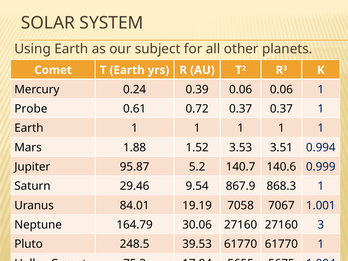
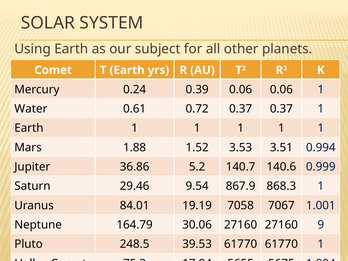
Probe: Probe -> Water (31, 109)
95.87: 95.87 -> 36.86 (135, 167)
27160 3: 3 -> 9 (321, 225)
